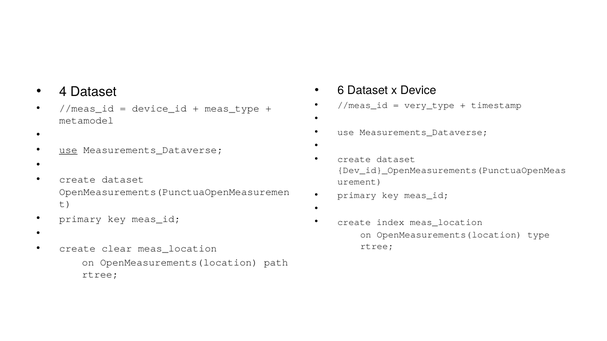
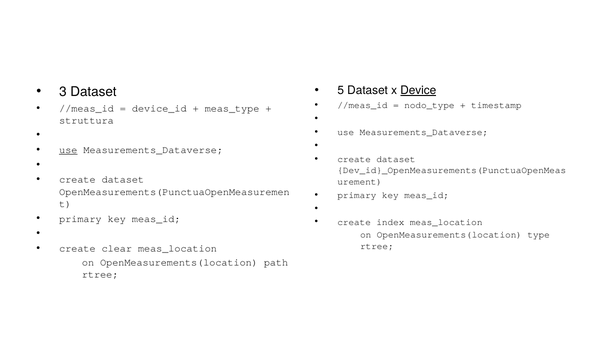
6: 6 -> 5 (341, 91)
Device underline: none -> present (418, 91)
4: 4 -> 3 (63, 92)
very_type: very_type -> nodo_type (429, 105)
metamodel: metamodel -> struttura (86, 121)
